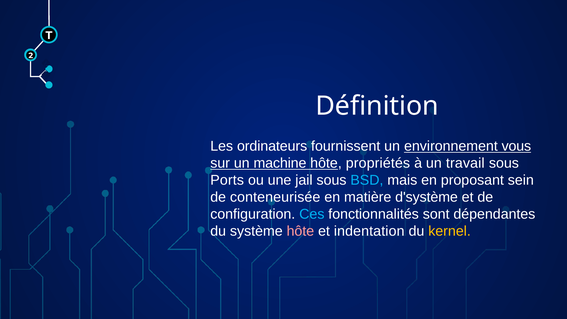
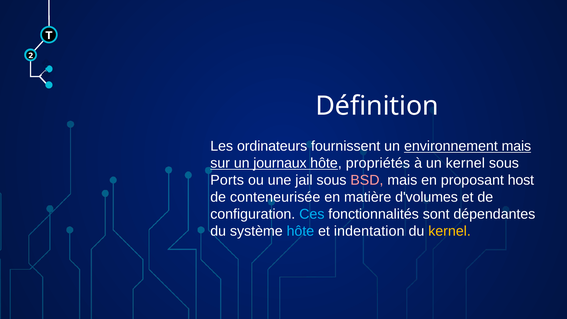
environnement vous: vous -> mais (516, 146)
machine: machine -> journaux (280, 163)
un travail: travail -> kernel (465, 163)
BSD colour: light blue -> pink (367, 180)
sein: sein -> host (521, 180)
d'système: d'système -> d'volumes (427, 197)
hôte colour: pink -> light blue (300, 231)
